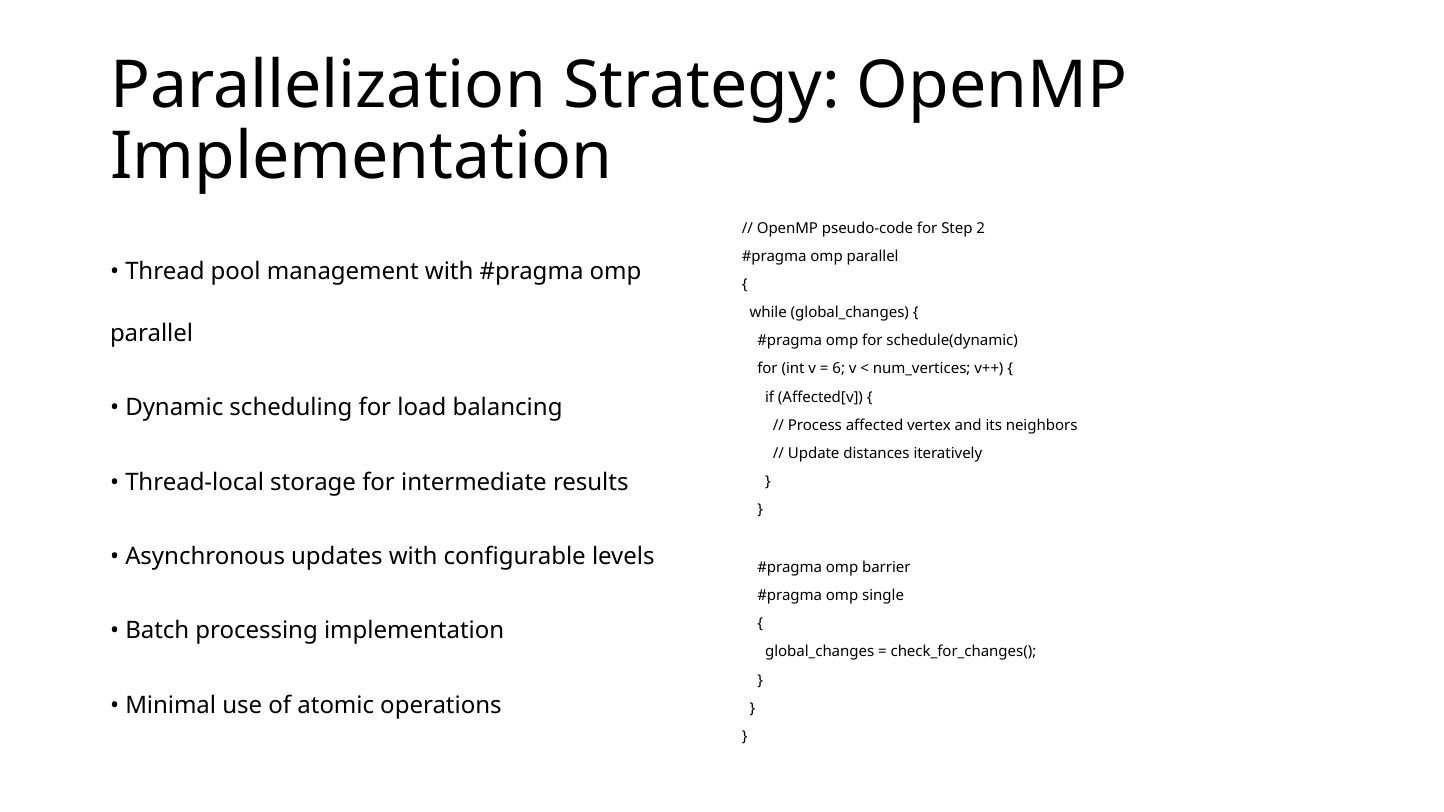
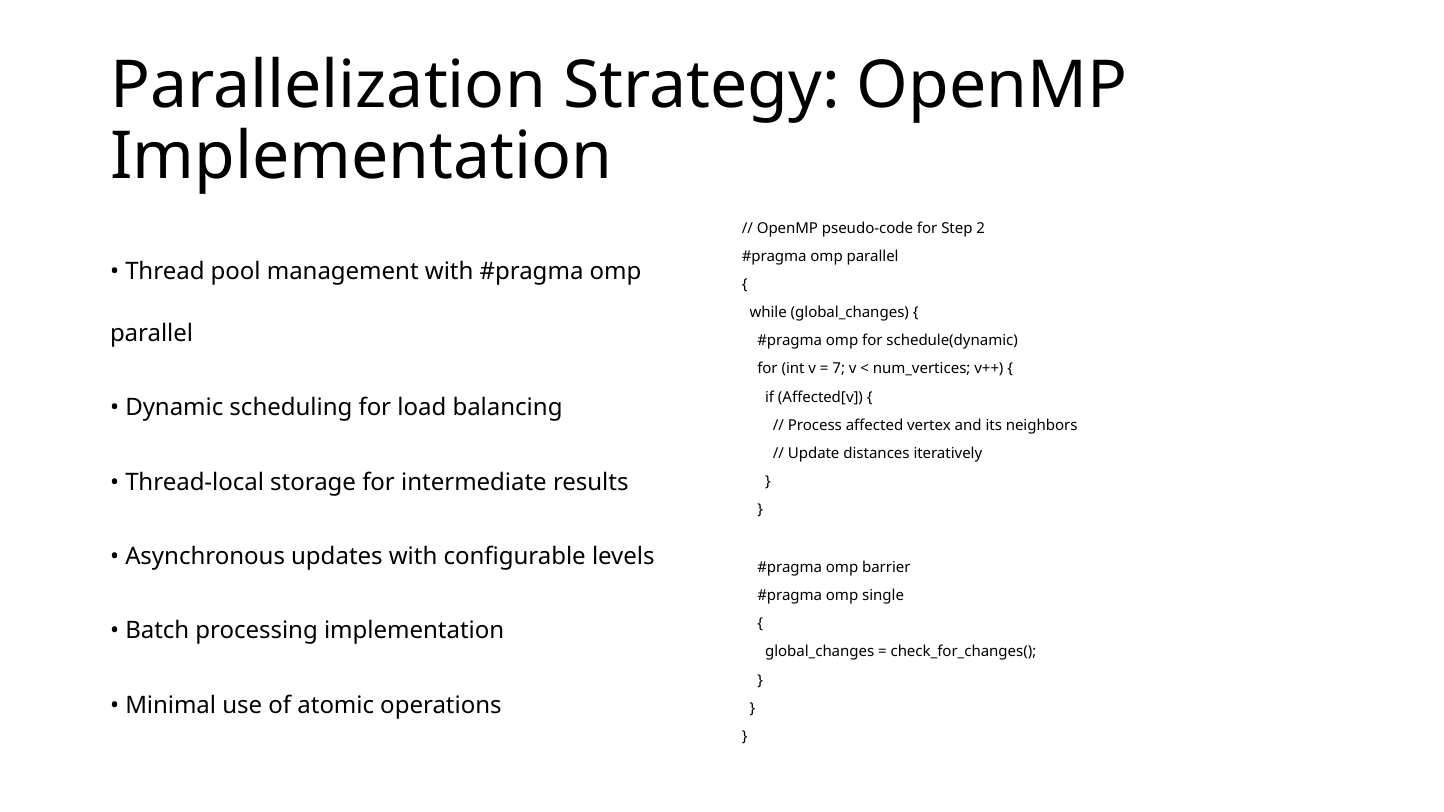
6: 6 -> 7 (839, 369)
